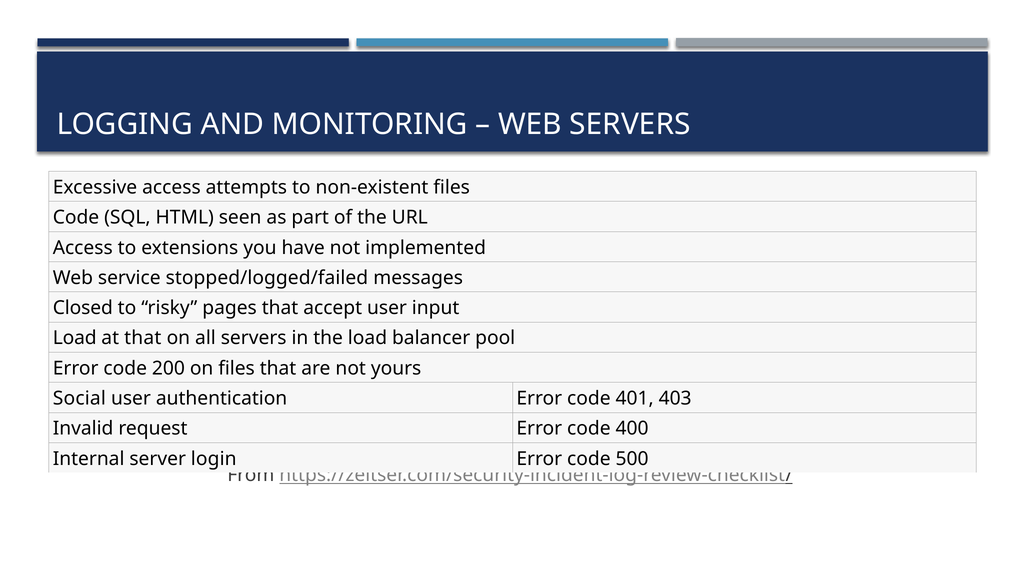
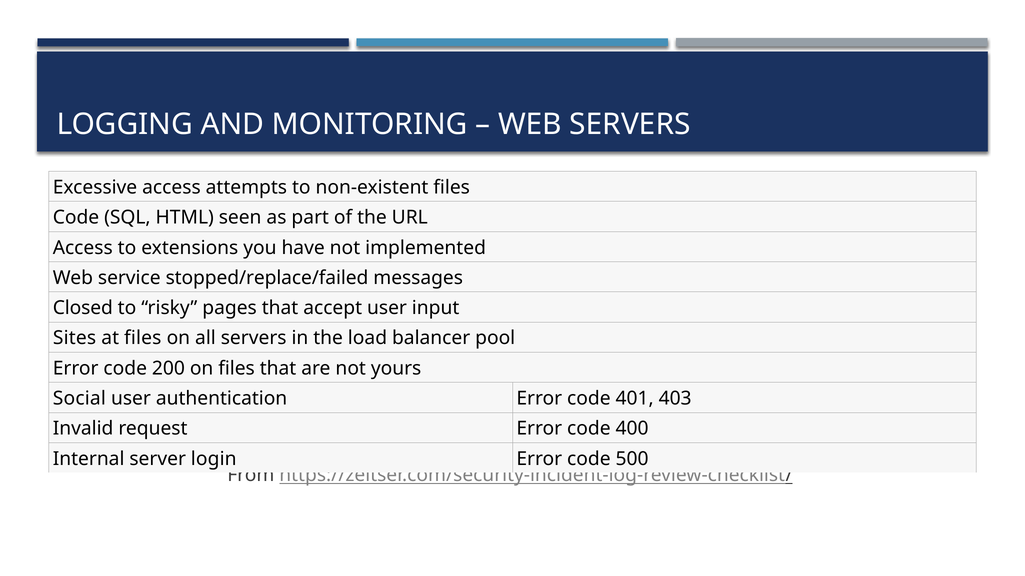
stopped/logged/failed: stopped/logged/failed -> stopped/replace/failed (267, 278)
Load: Load -> Sites (75, 338)
at that: that -> files (143, 338)
